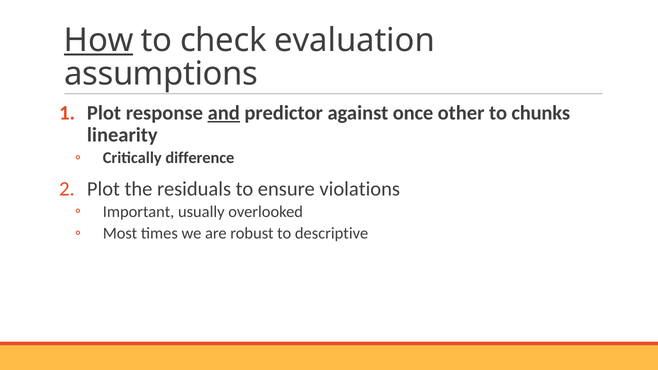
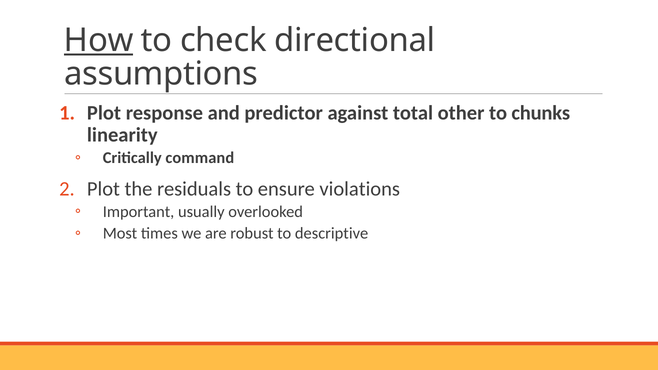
evaluation: evaluation -> directional (355, 40)
and underline: present -> none (224, 113)
once: once -> total (413, 113)
difference: difference -> command (200, 158)
